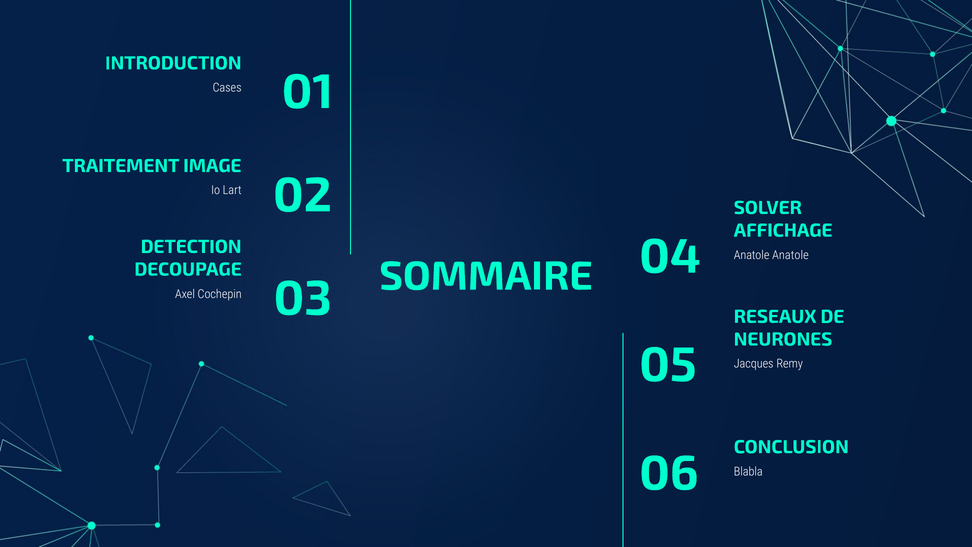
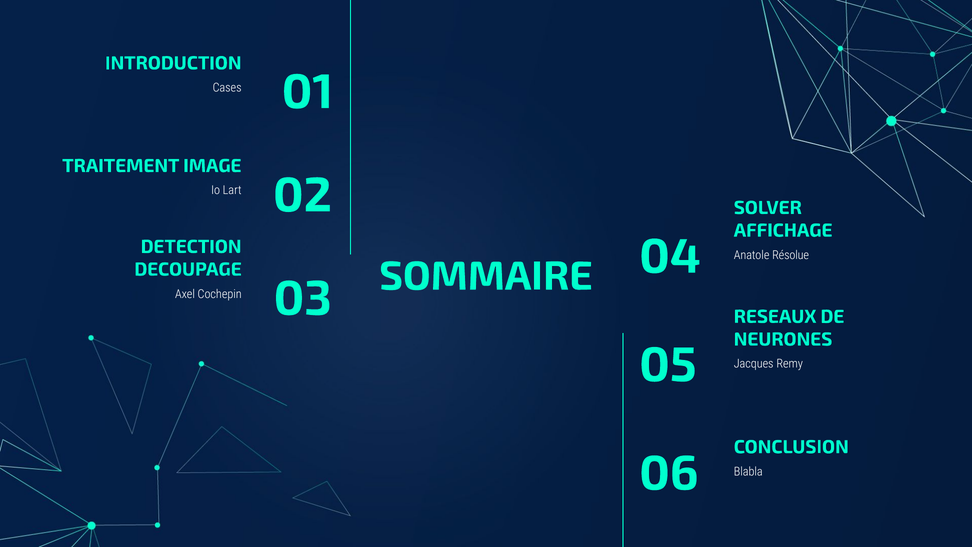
Anatole Anatole: Anatole -> Résolue (791, 255)
